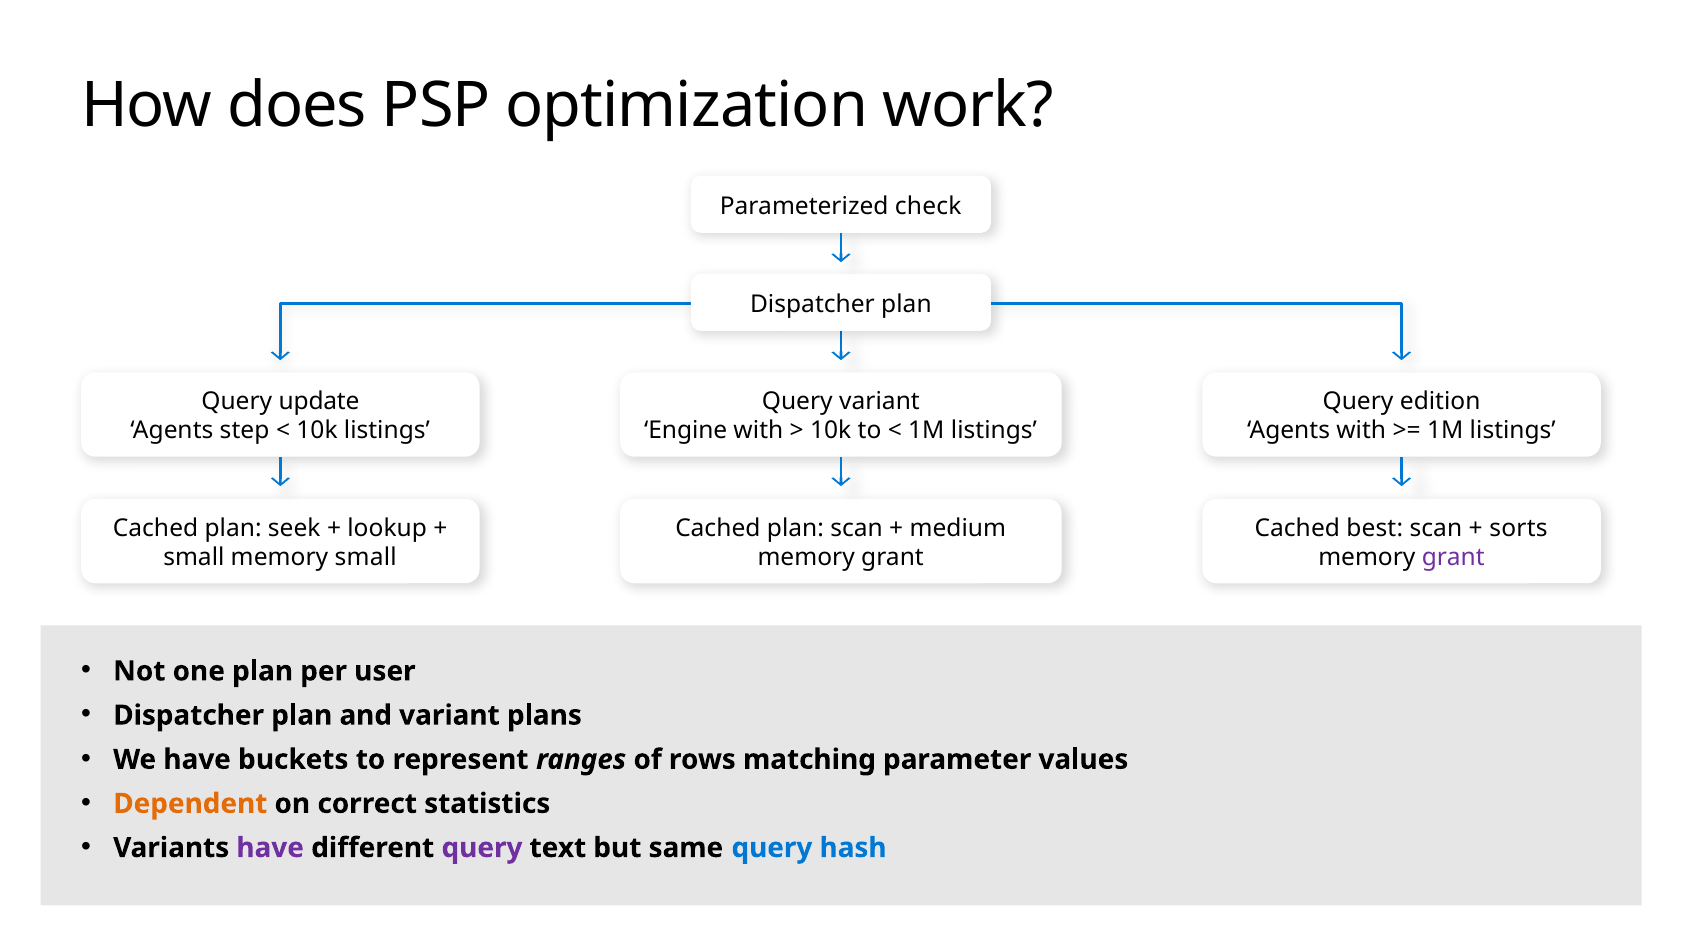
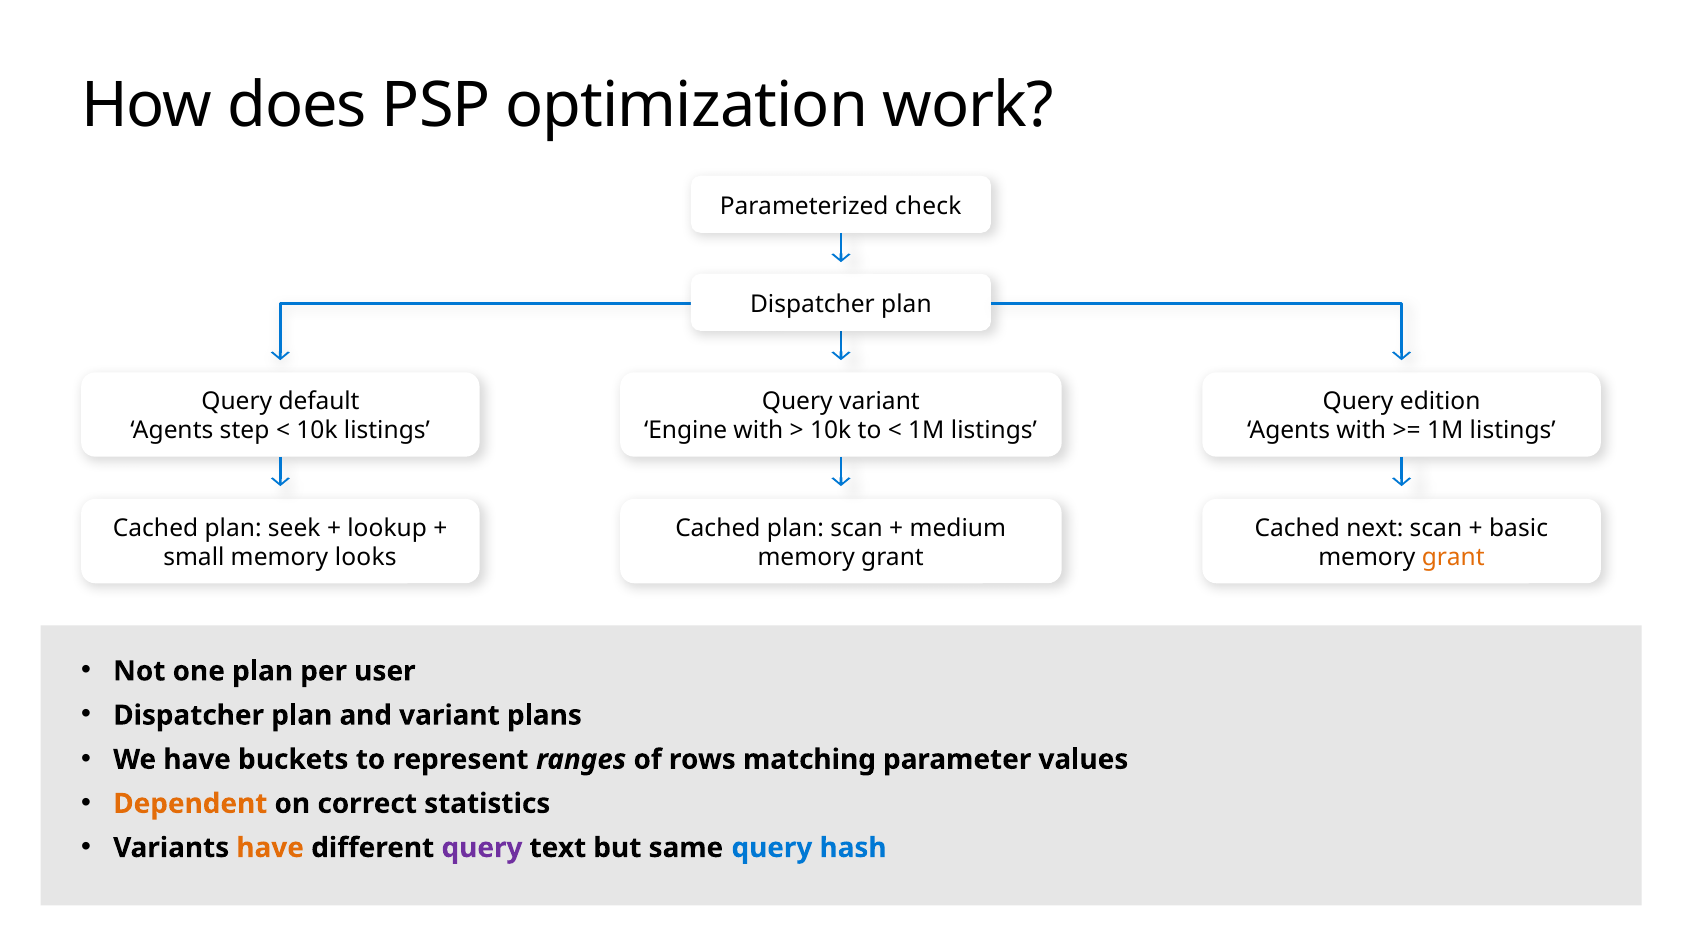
update: update -> default (319, 401)
best: best -> next (1375, 528)
sorts: sorts -> basic (1519, 528)
memory small: small -> looks (366, 558)
grant colour: purple -> orange (1453, 558)
have colour: purple -> orange (270, 848)
